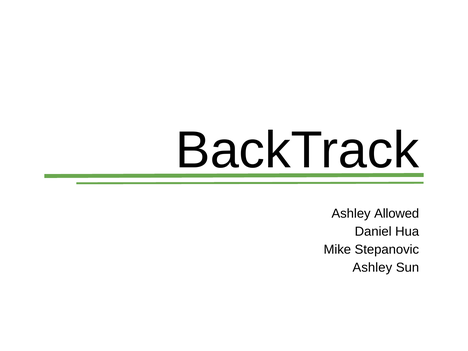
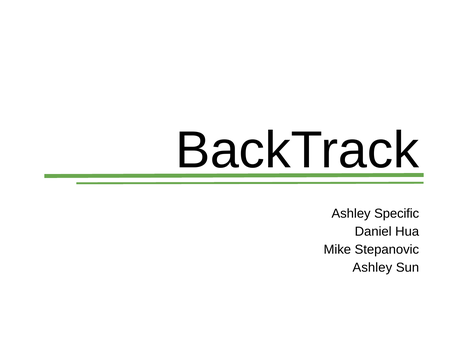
Allowed: Allowed -> Specific (397, 214)
